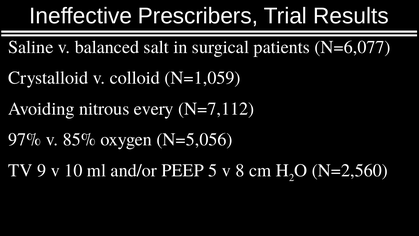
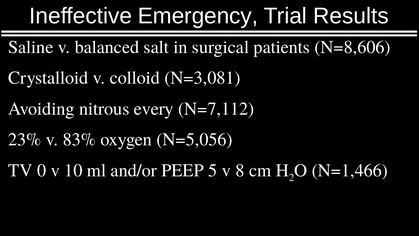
Prescribers: Prescribers -> Emergency (198, 16)
N=6,077: N=6,077 -> N=8,606 (353, 47)
N=1,059: N=1,059 -> N=3,081 (203, 78)
97%: 97% -> 23% (25, 139)
85%: 85% -> 83% (79, 139)
9: 9 -> 0 (42, 170)
N=2,560: N=2,560 -> N=1,466 (350, 170)
